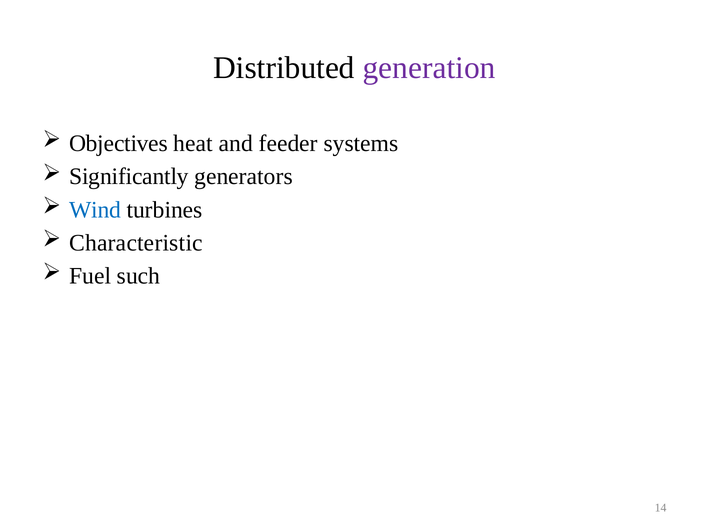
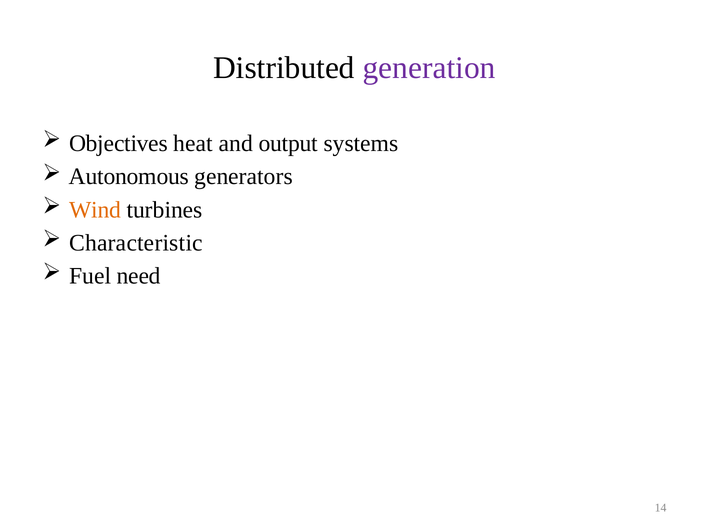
feeder: feeder -> output (288, 143)
Significantly: Significantly -> Autonomous (129, 177)
Wind colour: blue -> orange (95, 210)
such: such -> need (139, 276)
